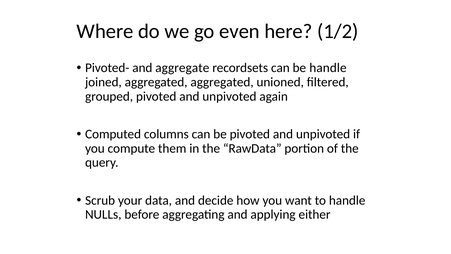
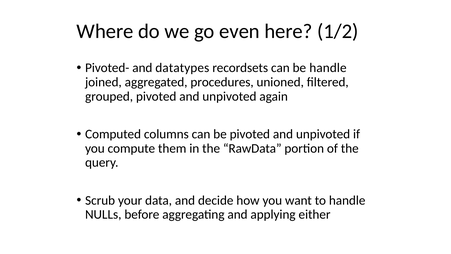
aggregate: aggregate -> datatypes (182, 68)
aggregated aggregated: aggregated -> procedures (222, 82)
